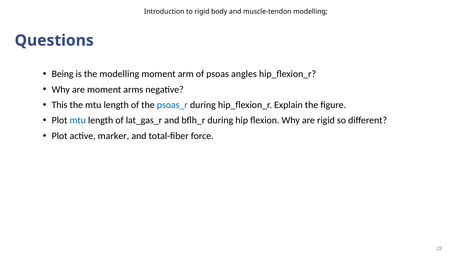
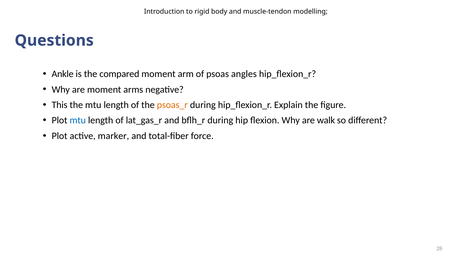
Being: Being -> Ankle (63, 74)
the modelling: modelling -> compared (119, 74)
psoas_r colour: blue -> orange (172, 105)
are rigid: rigid -> walk (326, 121)
